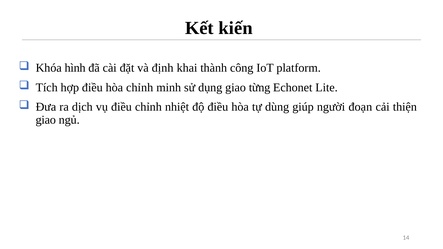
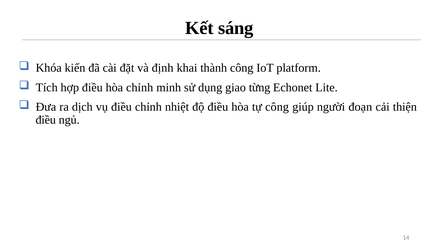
kiến: kiến -> sáng (236, 28)
hình: hình -> kiến (75, 68)
tự dùng: dùng -> công (277, 107)
giao: giao -> điều (46, 120)
